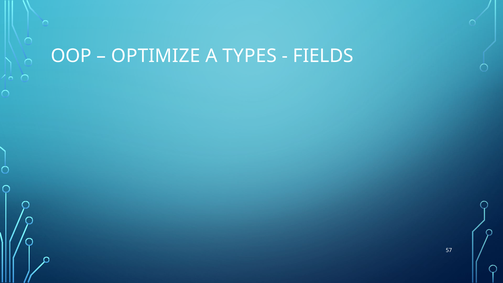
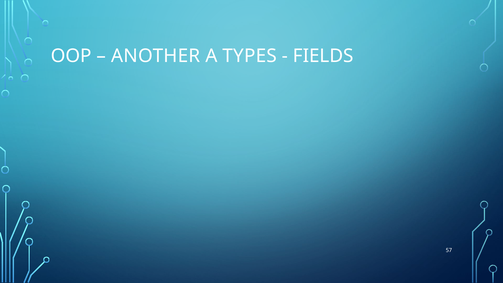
OPTIMIZE: OPTIMIZE -> ANOTHER (156, 56)
